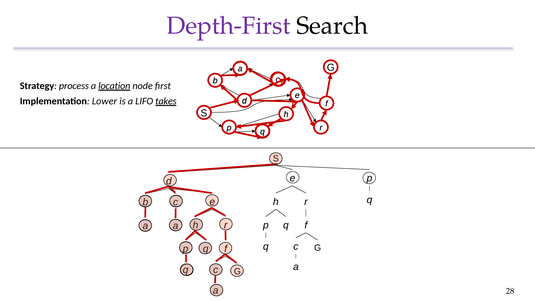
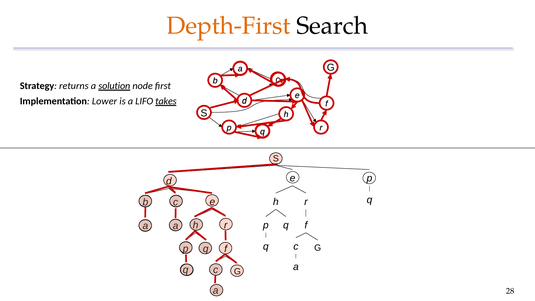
Depth-First colour: purple -> orange (229, 26)
process: process -> returns (74, 86)
location: location -> solution (114, 86)
